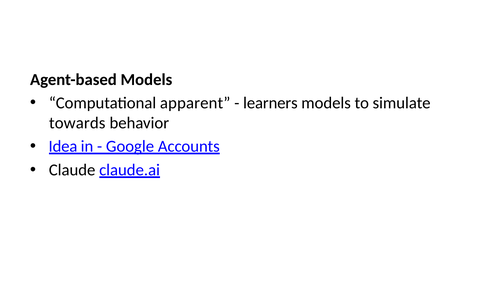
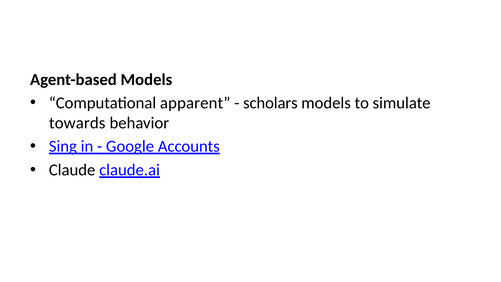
learners: learners -> scholars (270, 103)
Idea: Idea -> Sing (63, 146)
